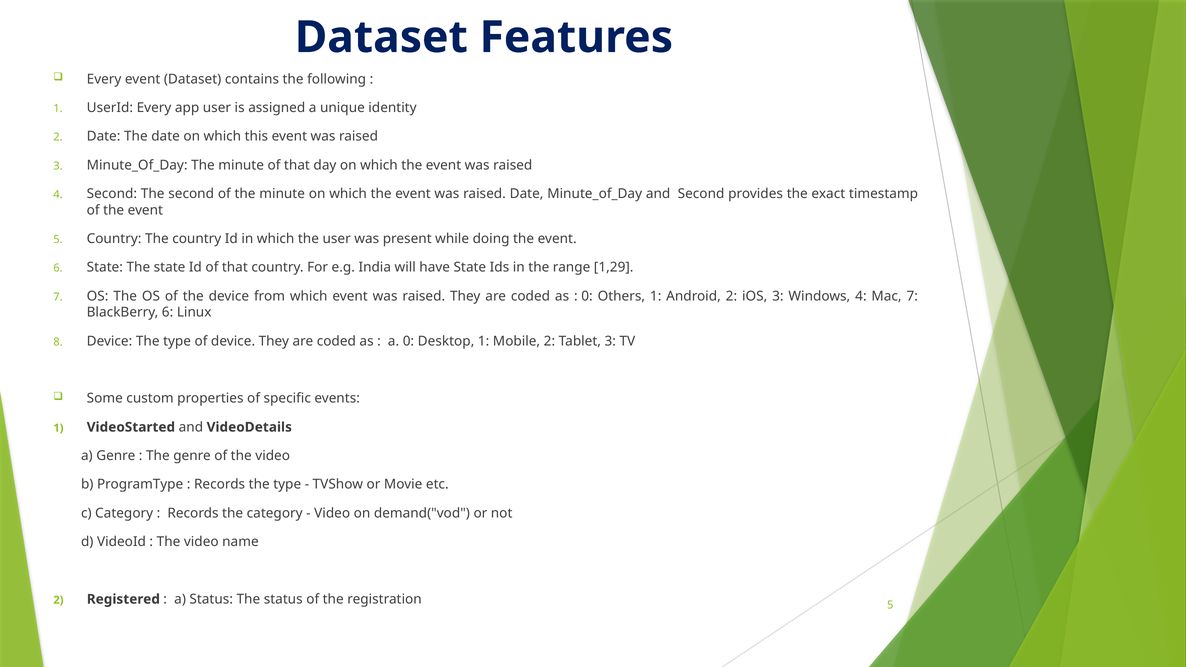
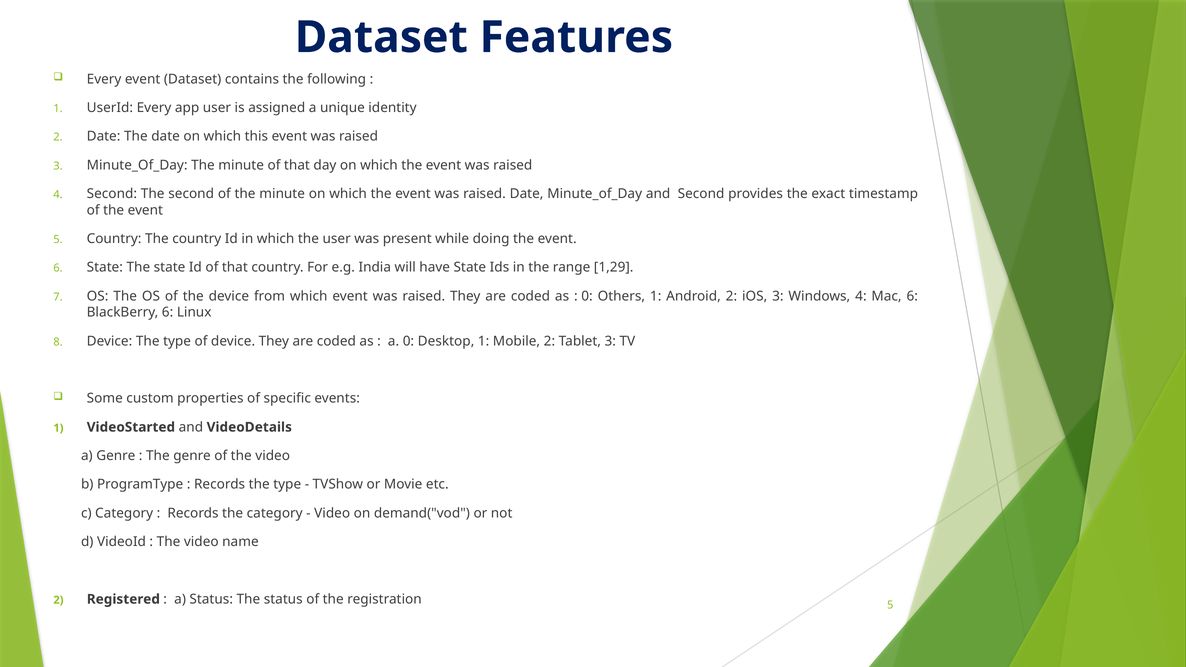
Mac 7: 7 -> 6 (912, 296)
